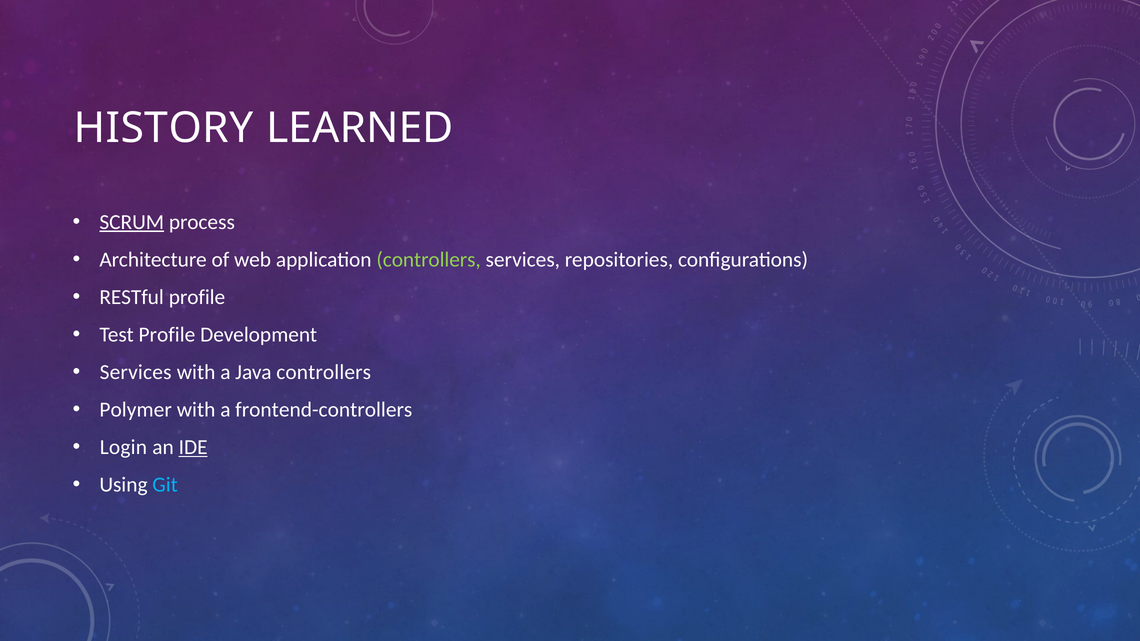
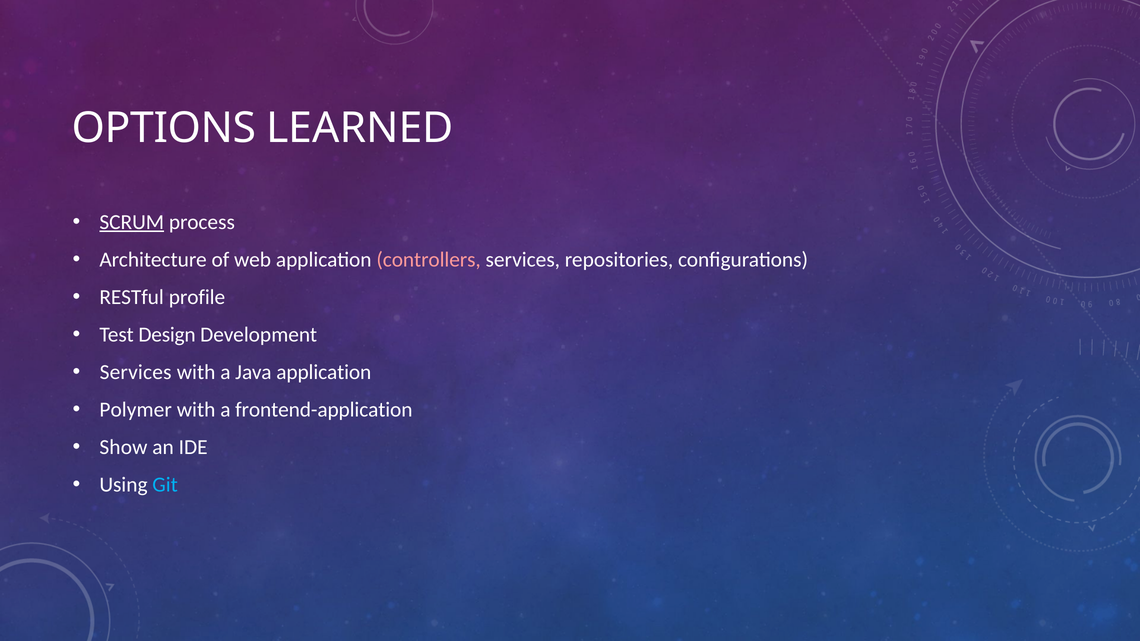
HISTORY: HISTORY -> OPTIONS (164, 128)
controllers colour: light green -> pink (429, 260)
Test Profile: Profile -> Design (167, 335)
Java controllers: controllers -> application (324, 372)
frontend-controllers: frontend-controllers -> frontend-application (324, 410)
Login: Login -> Show (123, 447)
IDE underline: present -> none (193, 447)
